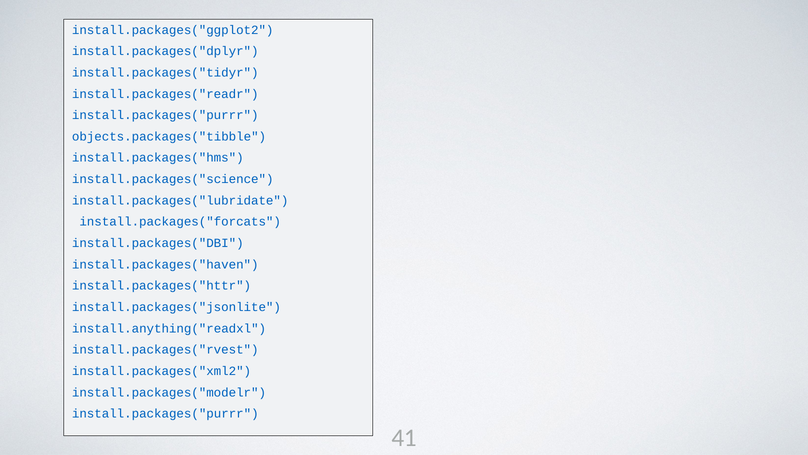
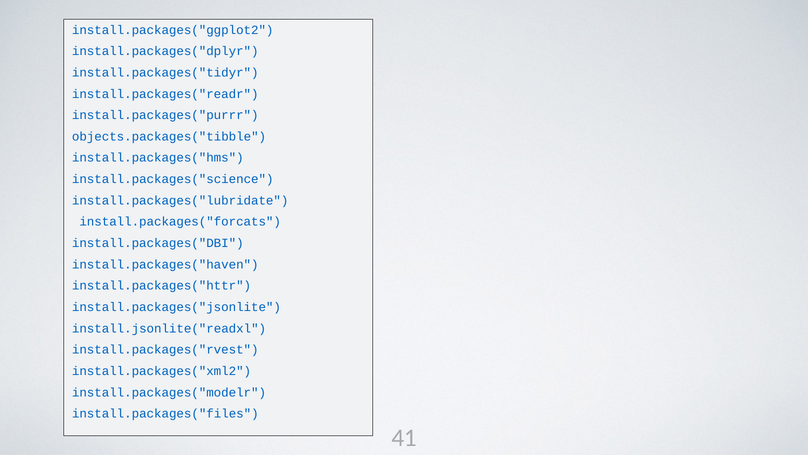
install.anything("readxl: install.anything("readxl -> install.jsonlite("readxl (169, 328)
install.packages("purrr: install.packages("purrr -> install.packages("files (165, 413)
